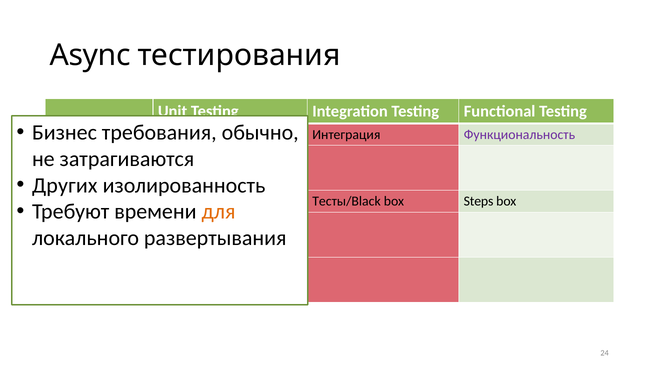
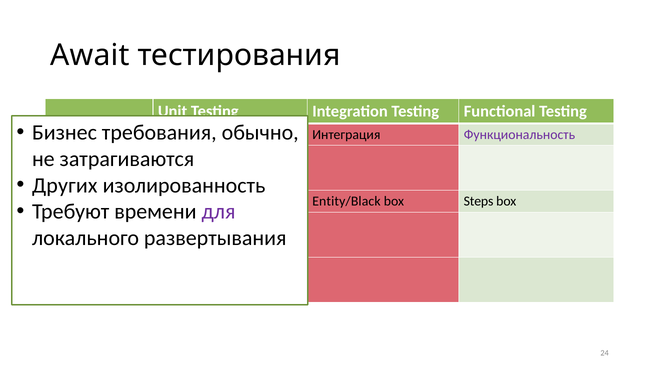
Async: Async -> Await (90, 55)
Тесты/Black: Тесты/Black -> Entity/Black (346, 202)
для colour: orange -> purple (218, 212)
